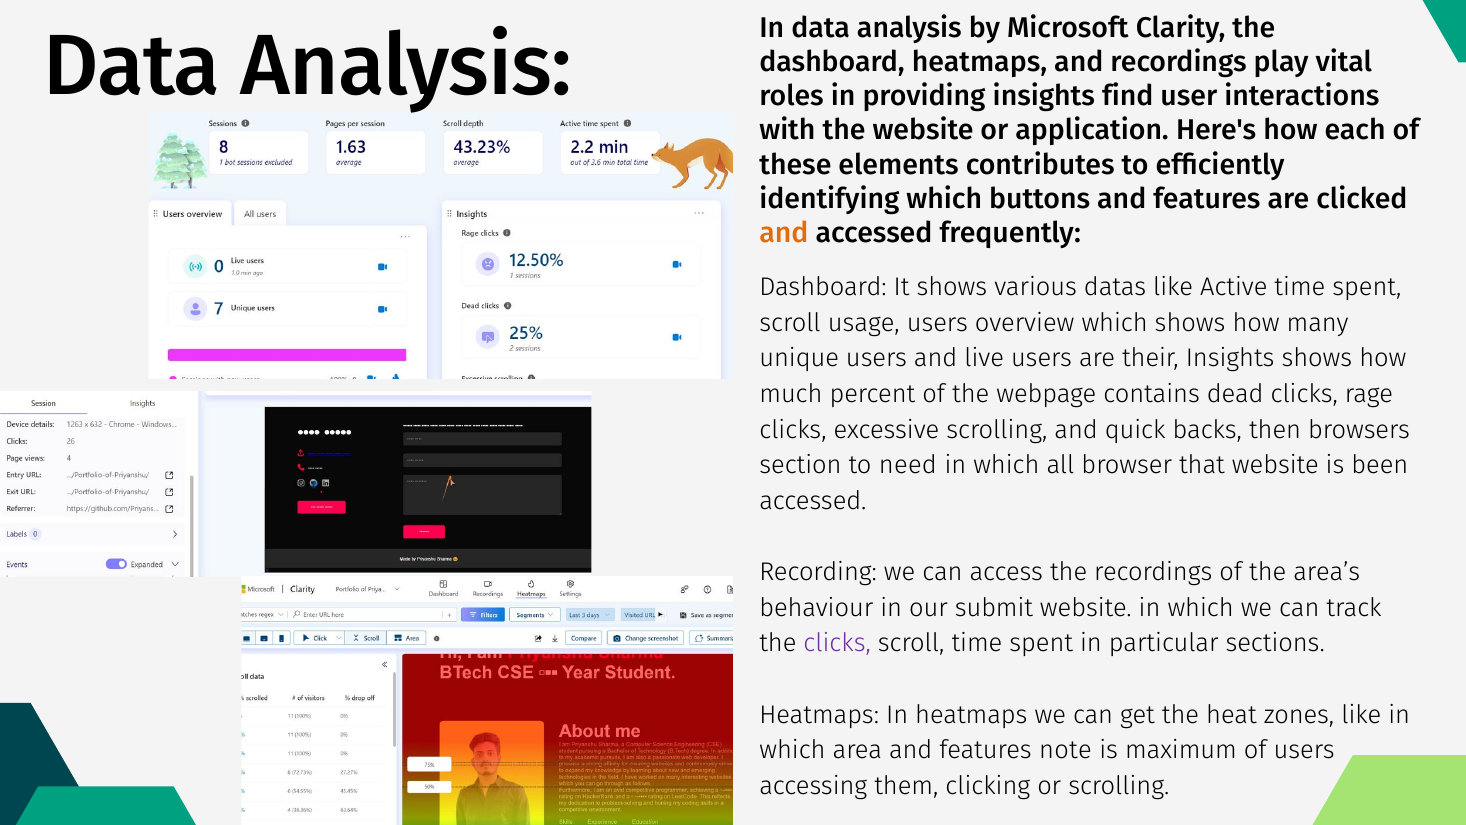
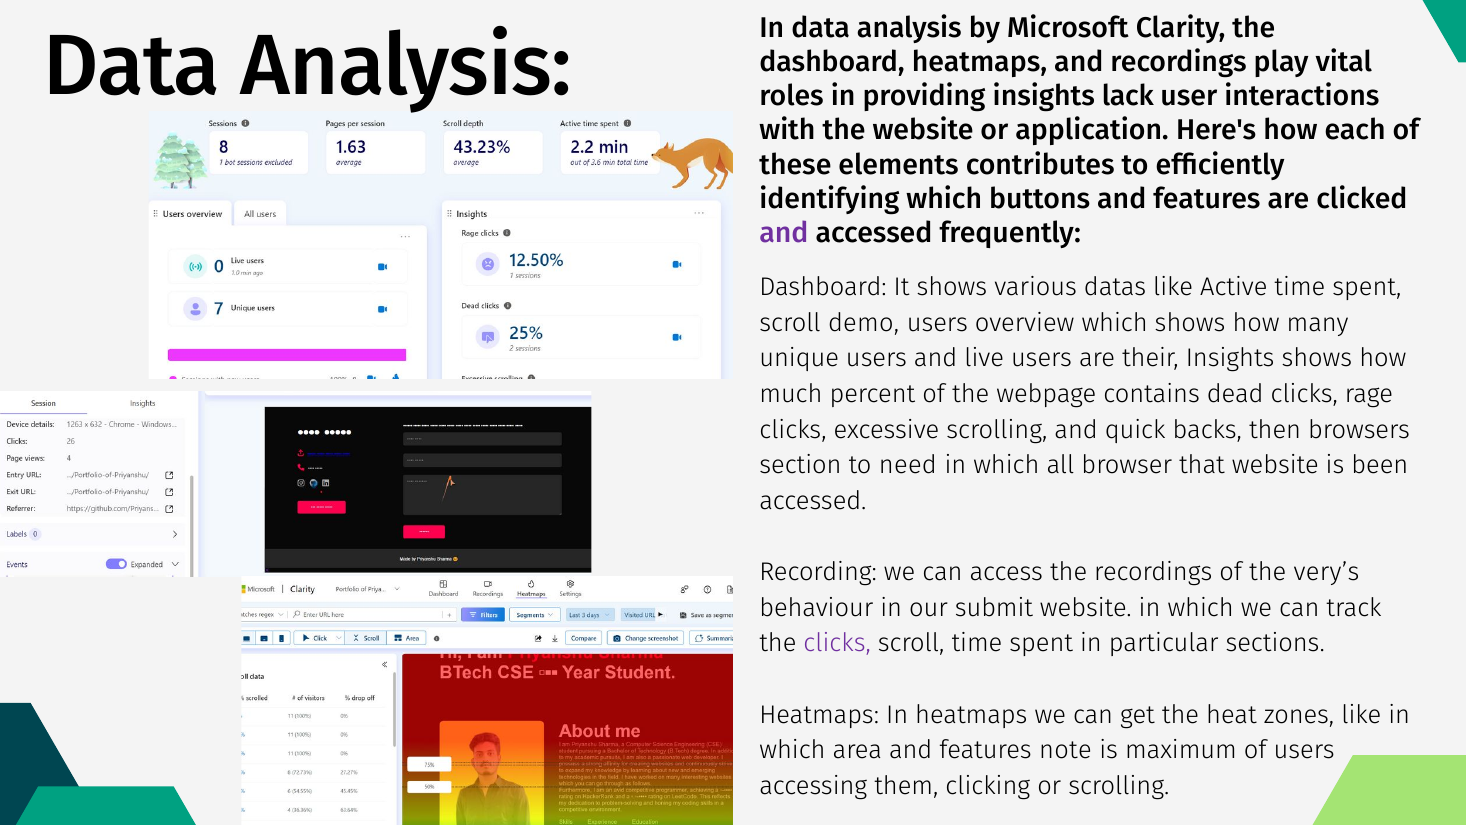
find: find -> lack (1128, 96)
and colour: orange -> purple (784, 233)
usage: usage -> demo (864, 323)
area’s: area’s -> very’s (1327, 572)
